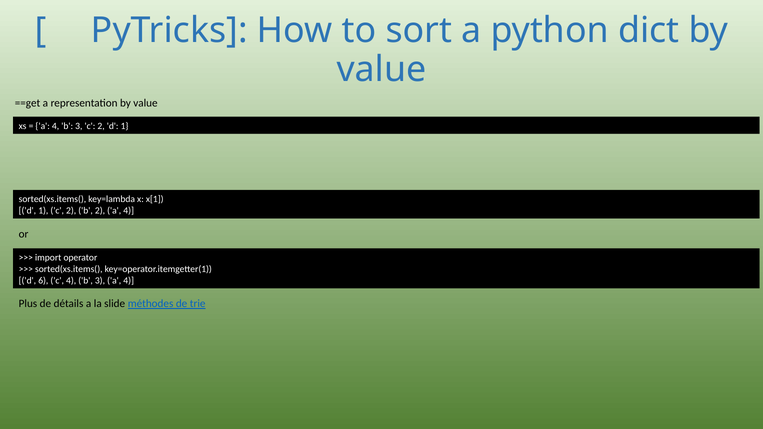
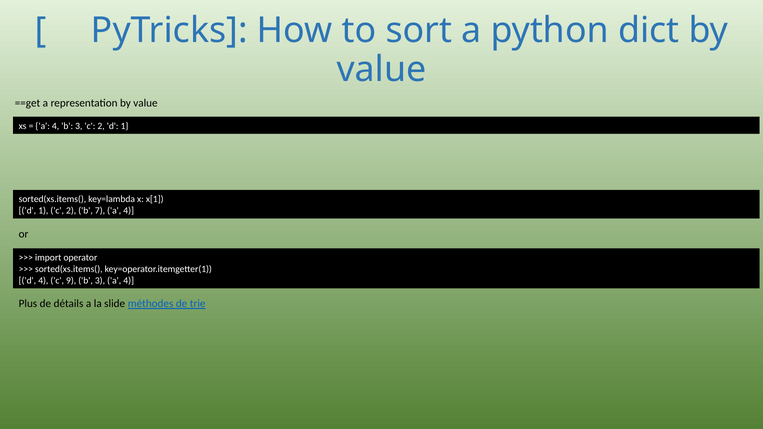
b 2: 2 -> 7 (100, 211)
d 6: 6 -> 4 (43, 281)
c 4: 4 -> 9 (71, 281)
